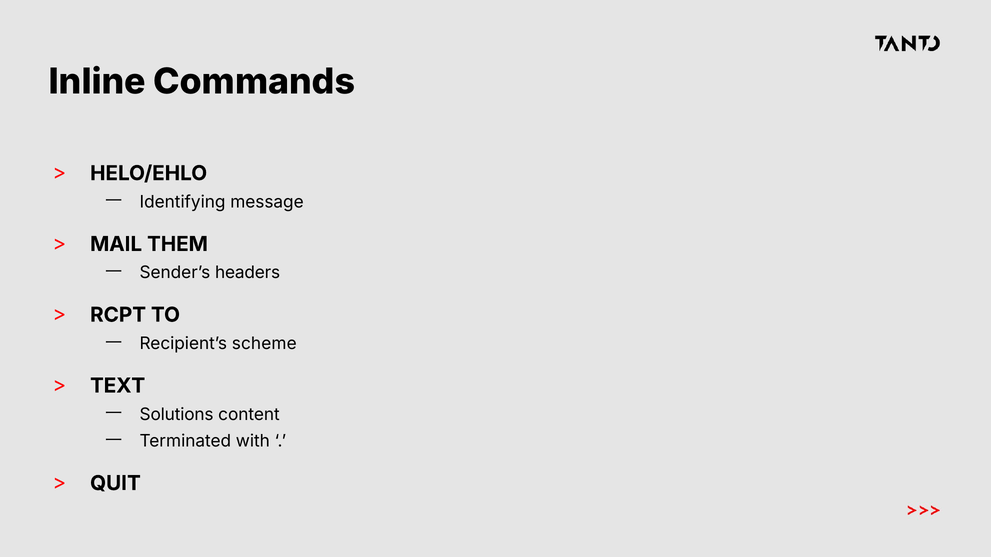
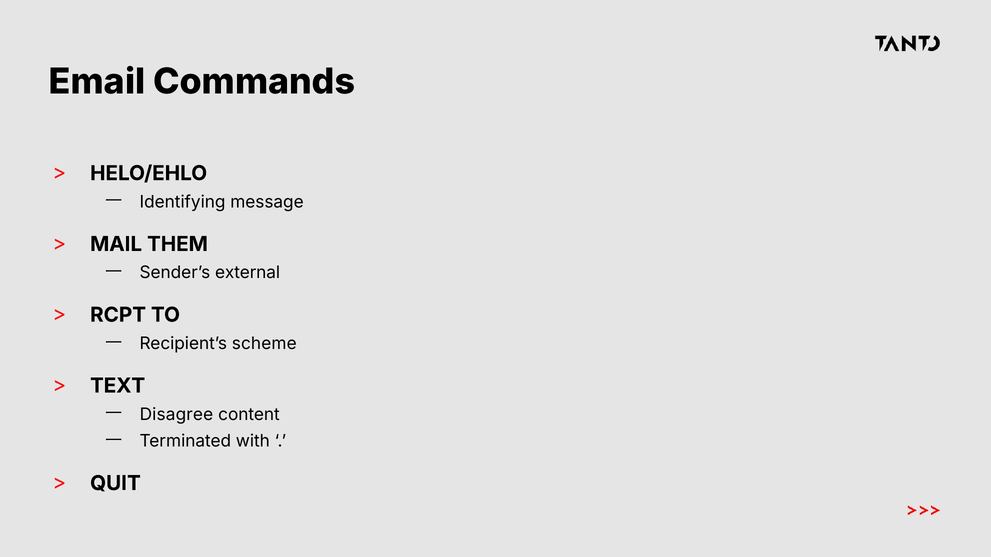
Inline: Inline -> Email (97, 82)
headers: headers -> external (248, 273)
Solutions: Solutions -> Disagree (176, 415)
